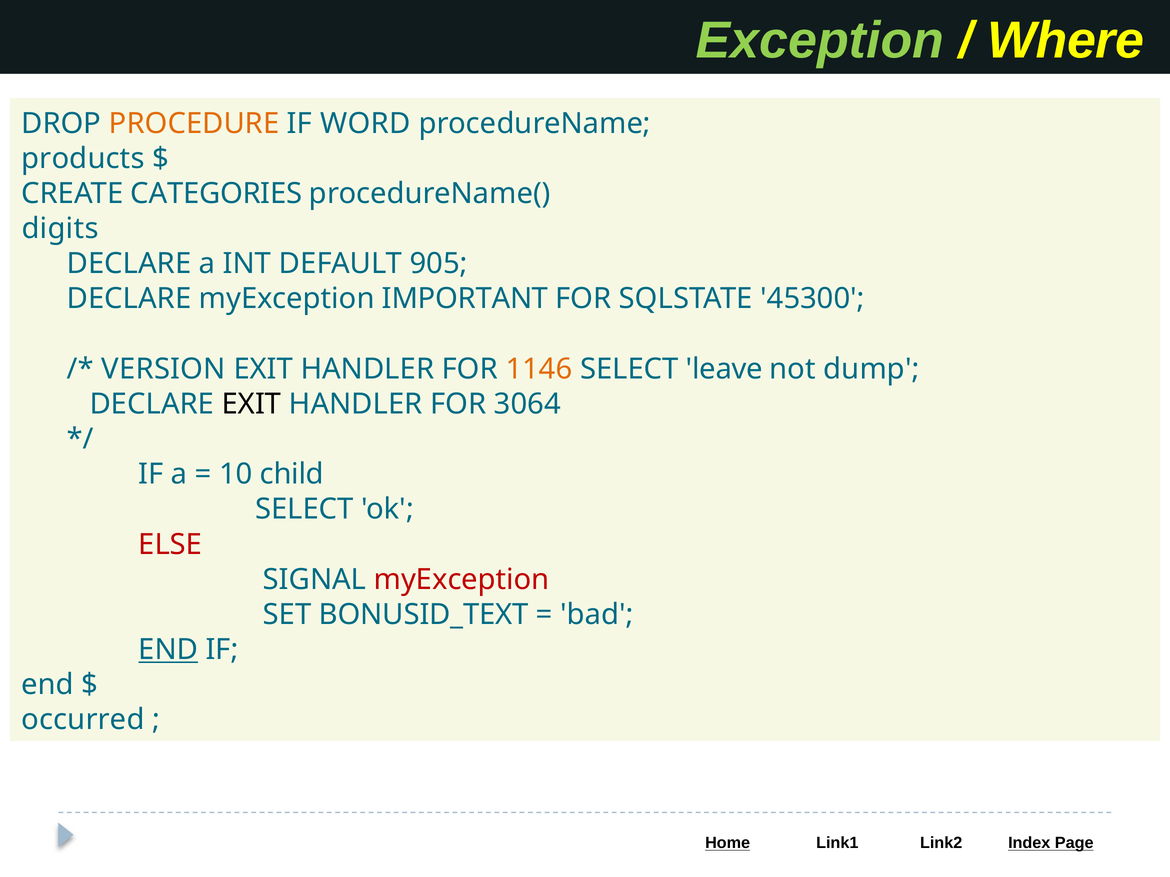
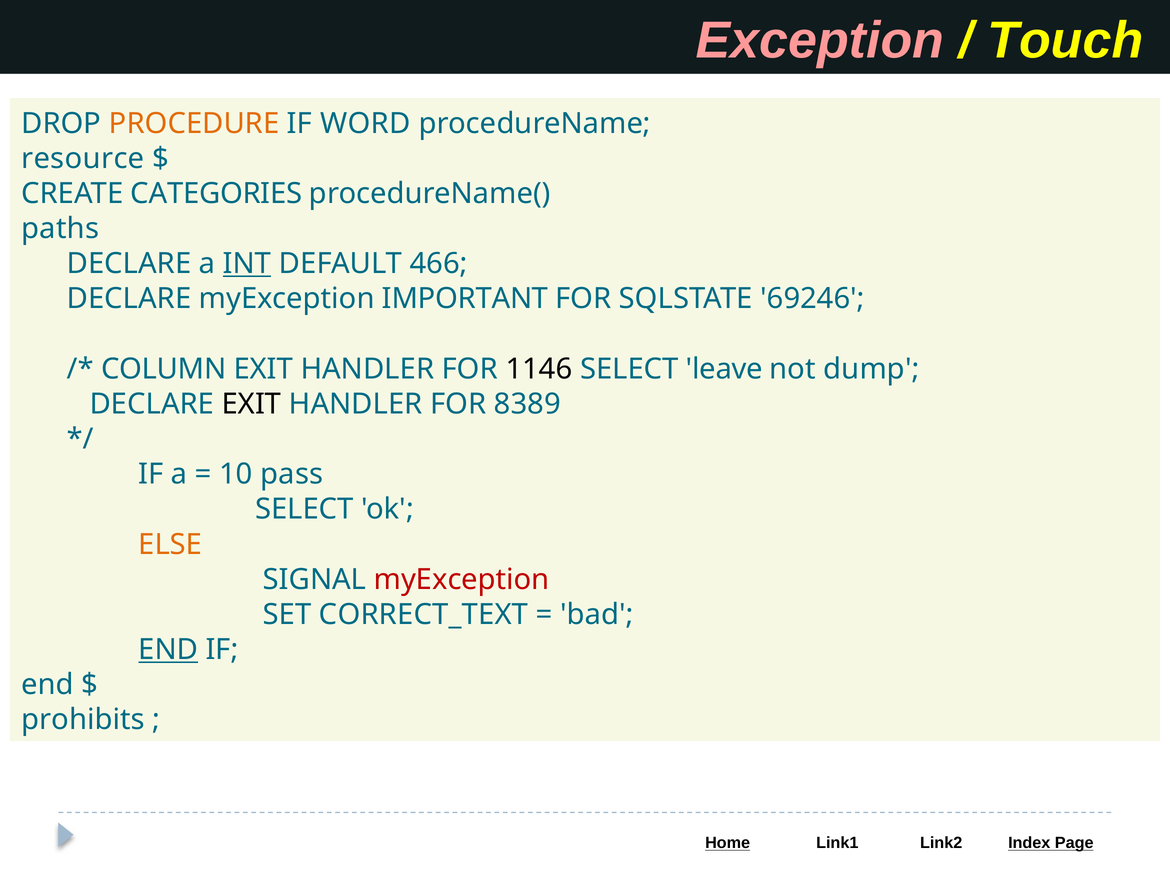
Exception colour: light green -> pink (820, 41)
Where: Where -> Touch (1065, 41)
products: products -> resource (83, 159)
digits: digits -> paths (60, 229)
INT underline: none -> present (247, 264)
905: 905 -> 466 (439, 264)
45300: 45300 -> 69246 (812, 299)
VERSION: VERSION -> COLUMN (164, 369)
1146 colour: orange -> black (539, 369)
3064: 3064 -> 8389 (527, 404)
child: child -> pass (292, 475)
ELSE colour: red -> orange (170, 545)
BONUSID_TEXT: BONUSID_TEXT -> CORRECT_TEXT (424, 615)
occurred: occurred -> prohibits (83, 720)
